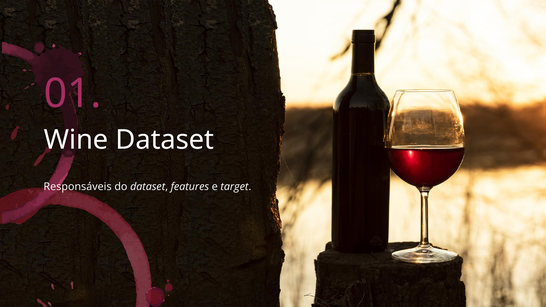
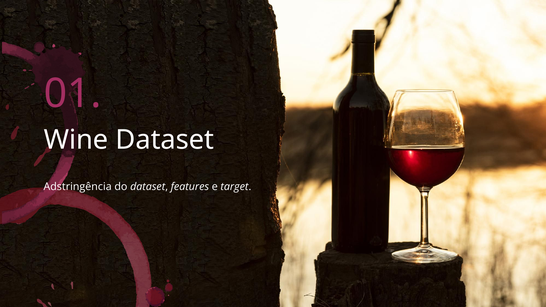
Responsáveis: Responsáveis -> Adstringência (78, 187)
